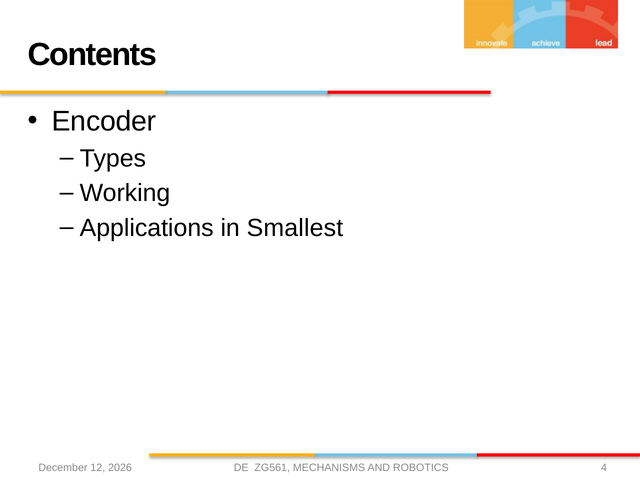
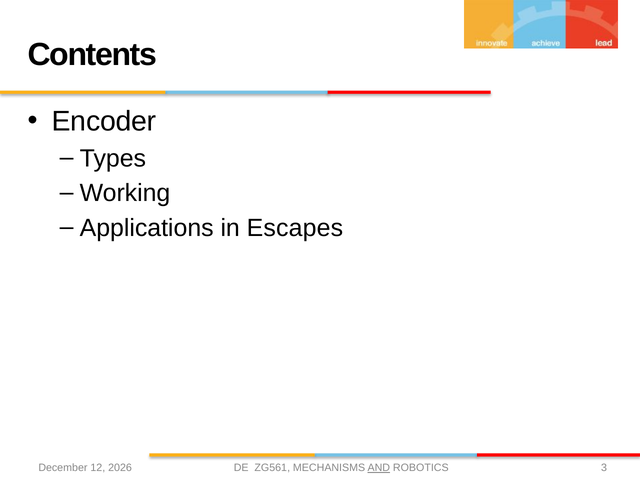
Smallest: Smallest -> Escapes (295, 228)
AND underline: none -> present (379, 468)
4: 4 -> 3 (604, 468)
